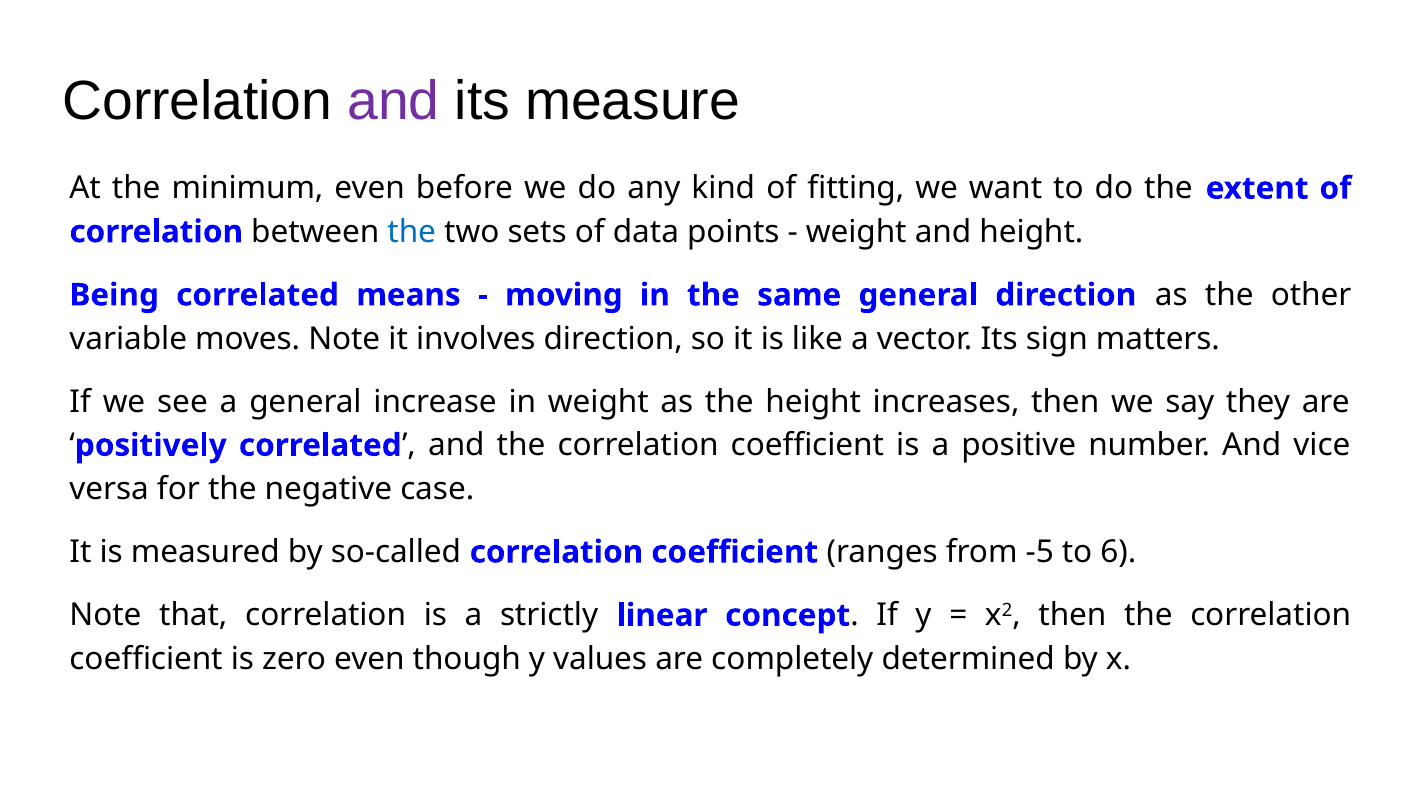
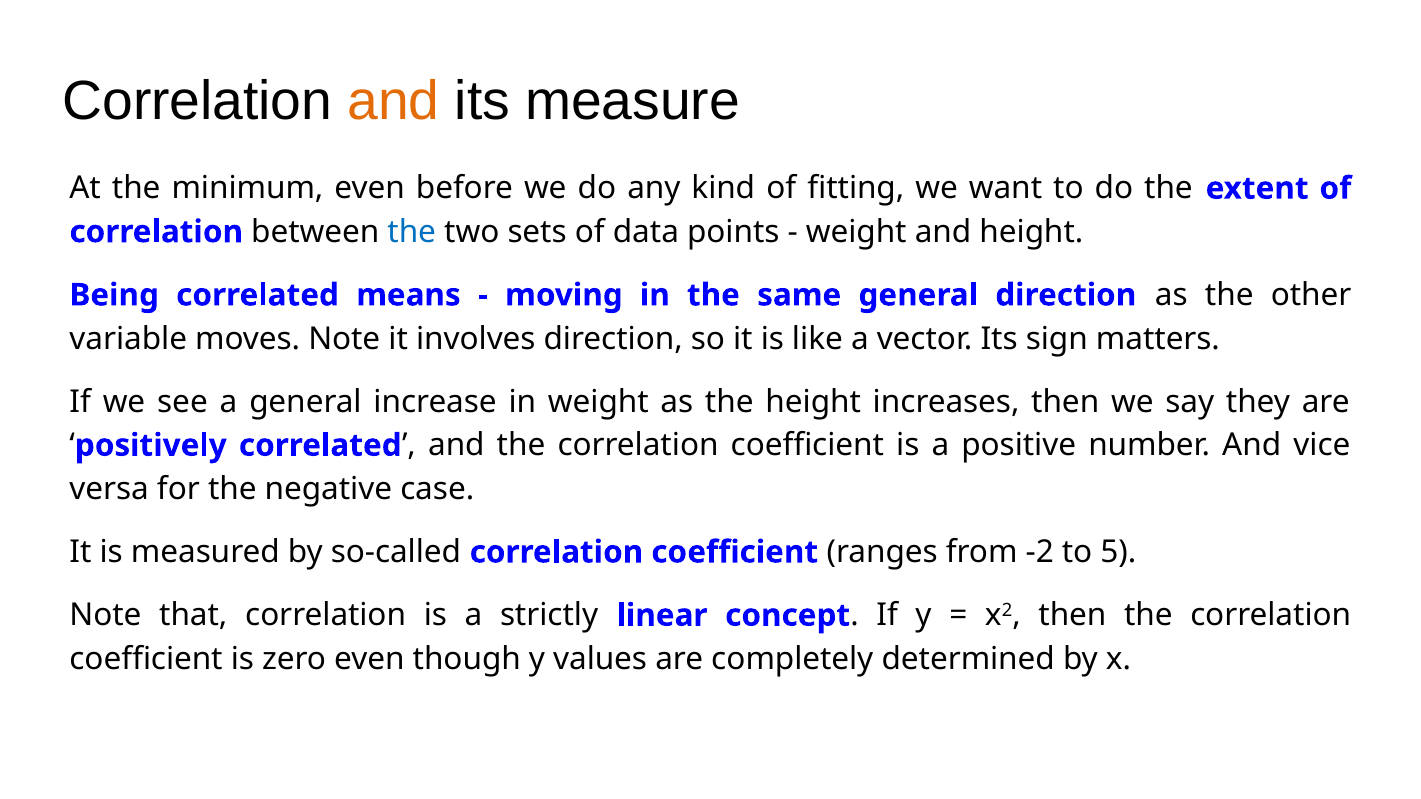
and colour: purple -> orange (394, 101)
-5: -5 -> -2 (1040, 552)
6: 6 -> 5 (1118, 552)
